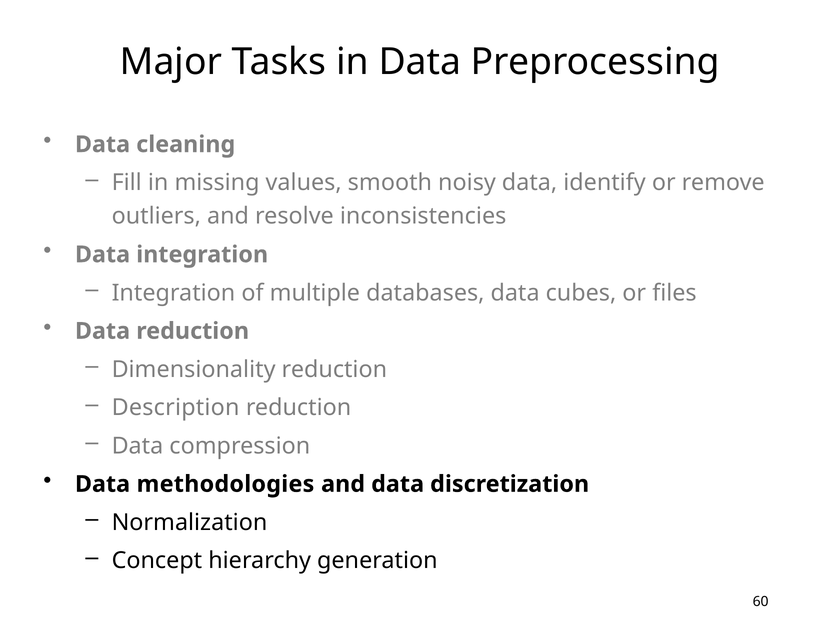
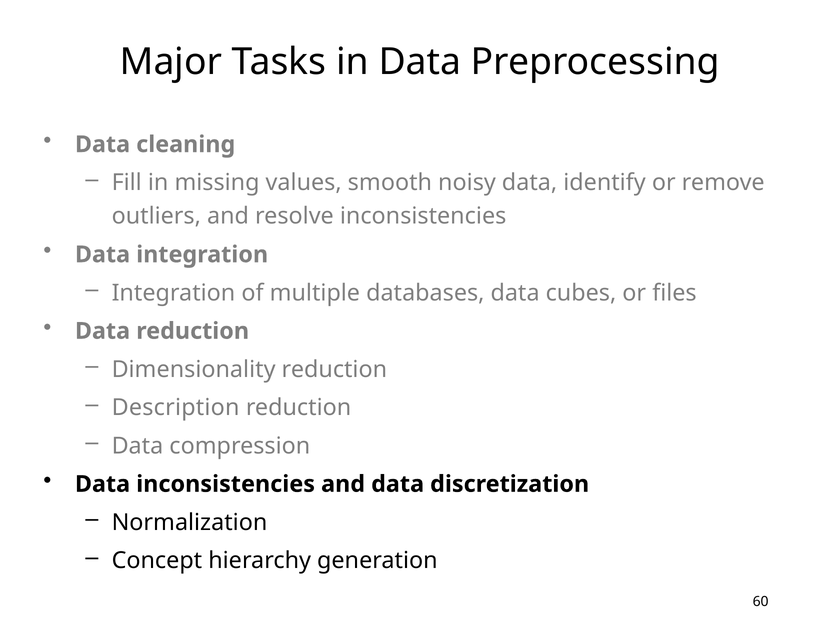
Data methodologies: methodologies -> inconsistencies (226, 484)
